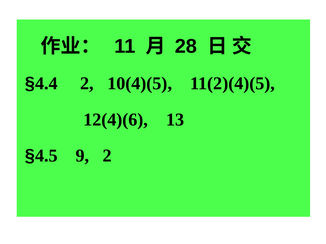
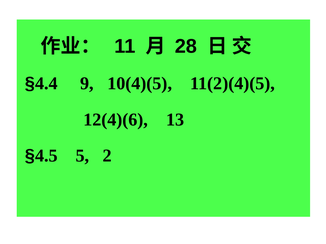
§4.4 2: 2 -> 9 (87, 84)
9: 9 -> 5 (82, 156)
